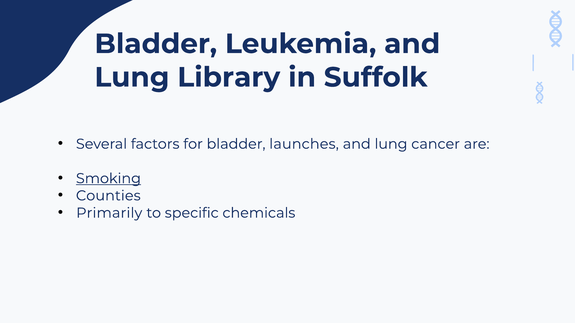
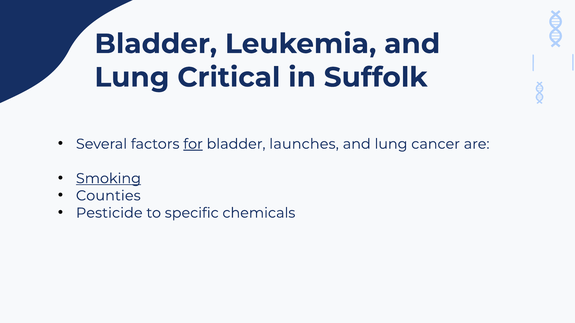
Library: Library -> Critical (229, 77)
for underline: none -> present (193, 144)
Primarily: Primarily -> Pesticide (109, 213)
